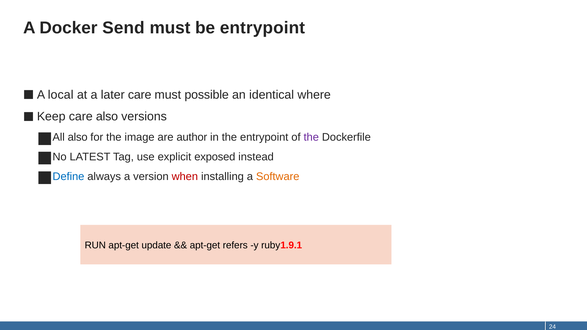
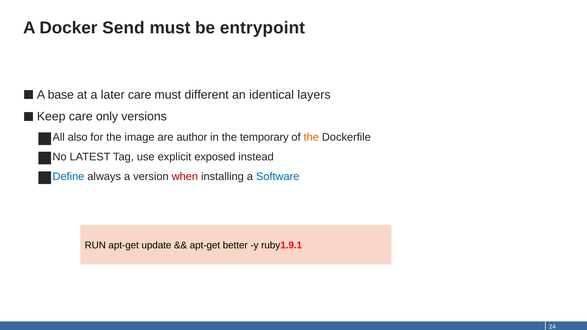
local: local -> base (61, 95)
possible: possible -> different (207, 95)
where: where -> layers (314, 95)
care also: also -> only (107, 117)
the entrypoint: entrypoint -> temporary (264, 137)
the colour: purple -> orange (311, 137)
Software colour: orange -> blue (278, 176)
refers: refers -> better (235, 245)
